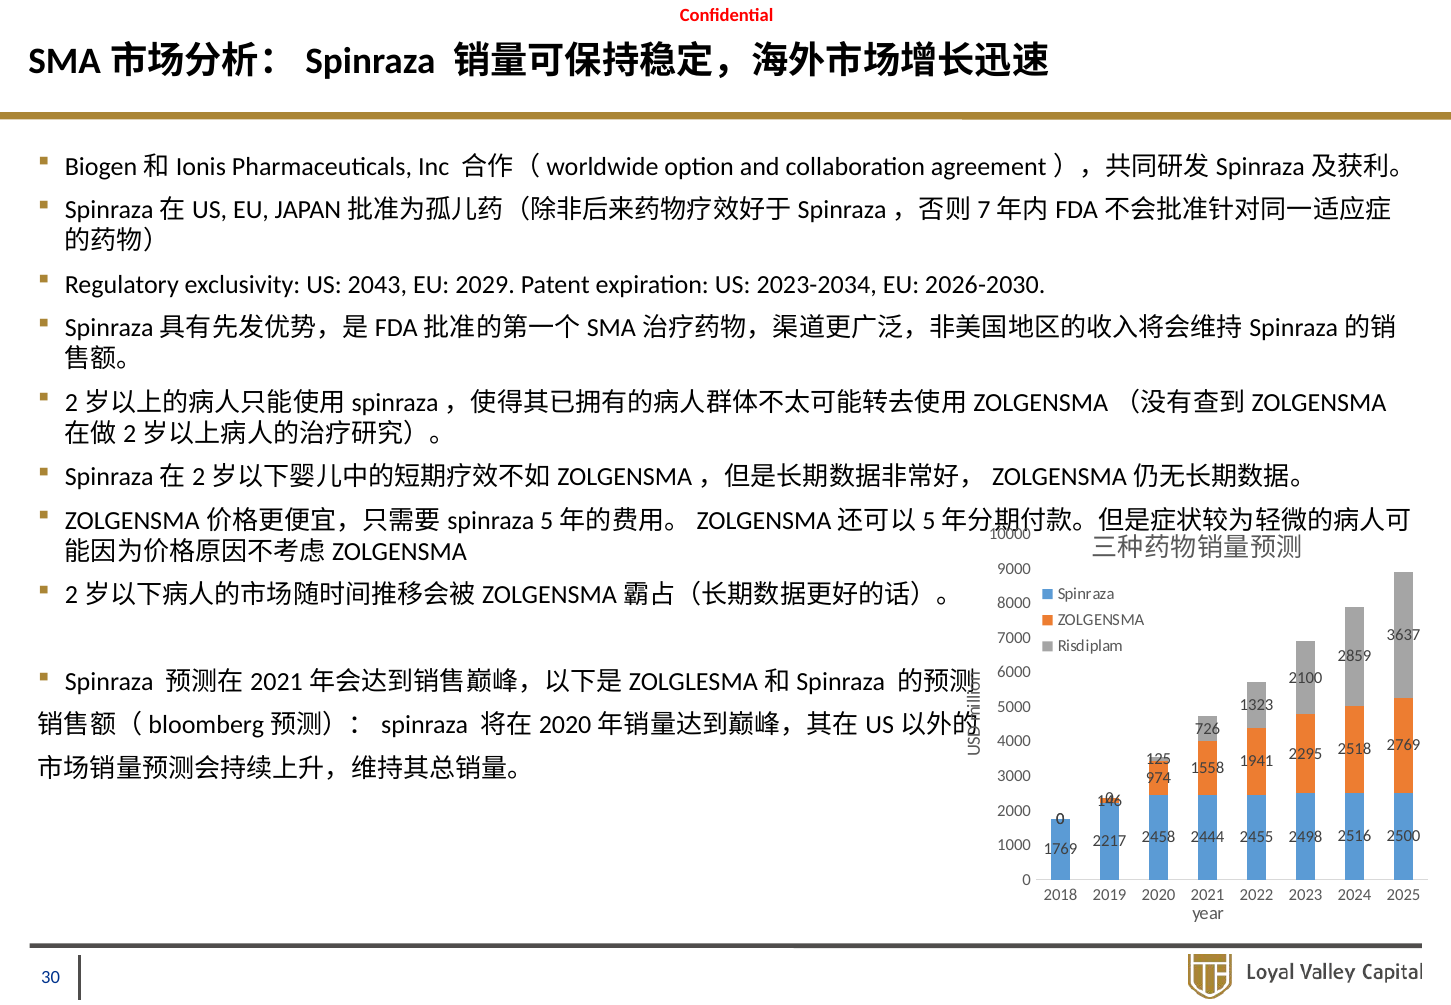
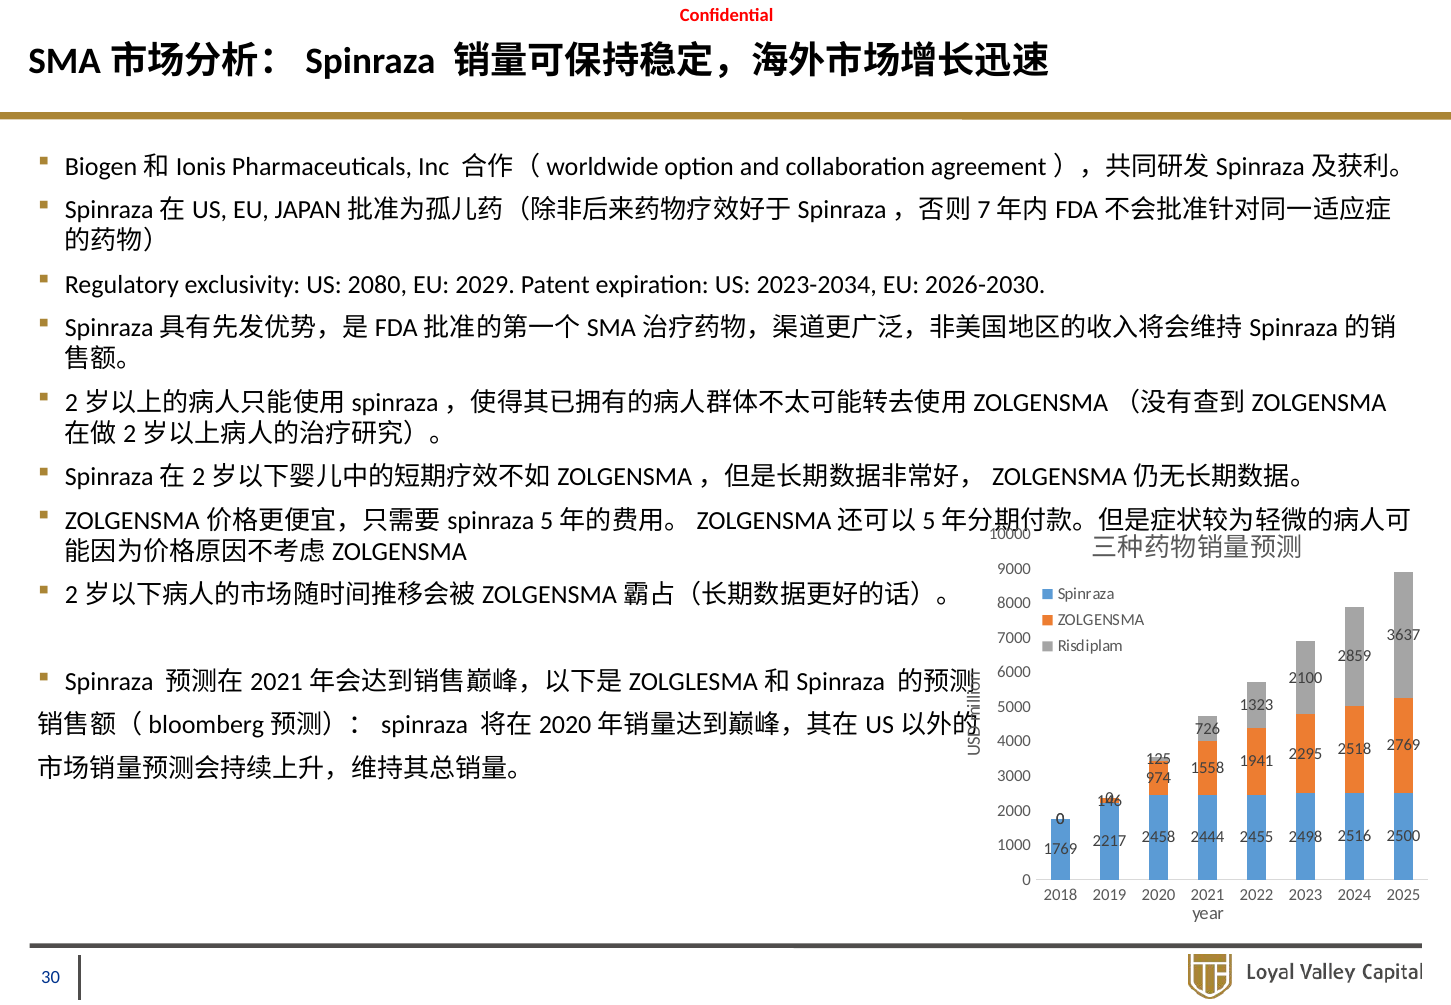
2043: 2043 -> 2080 (377, 284)
